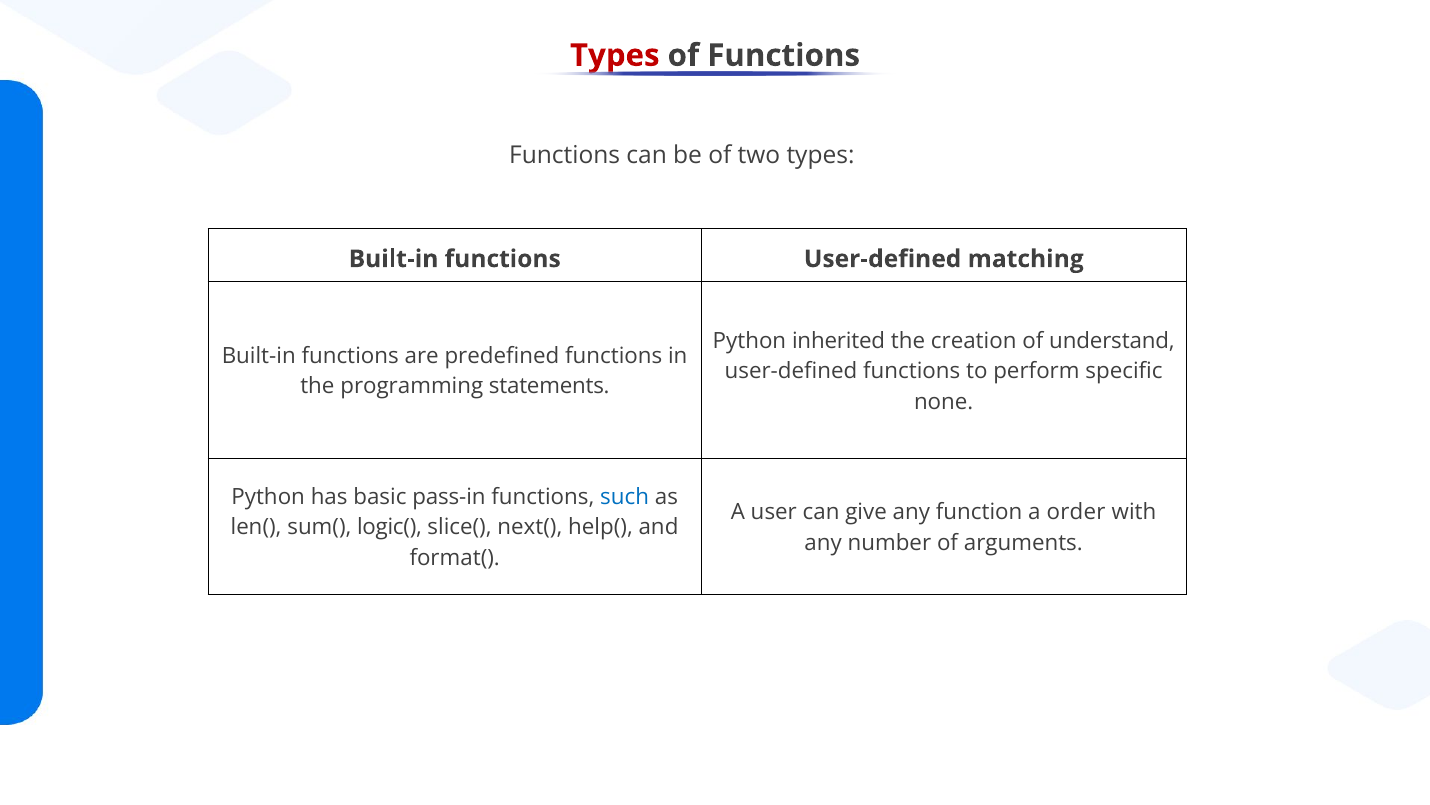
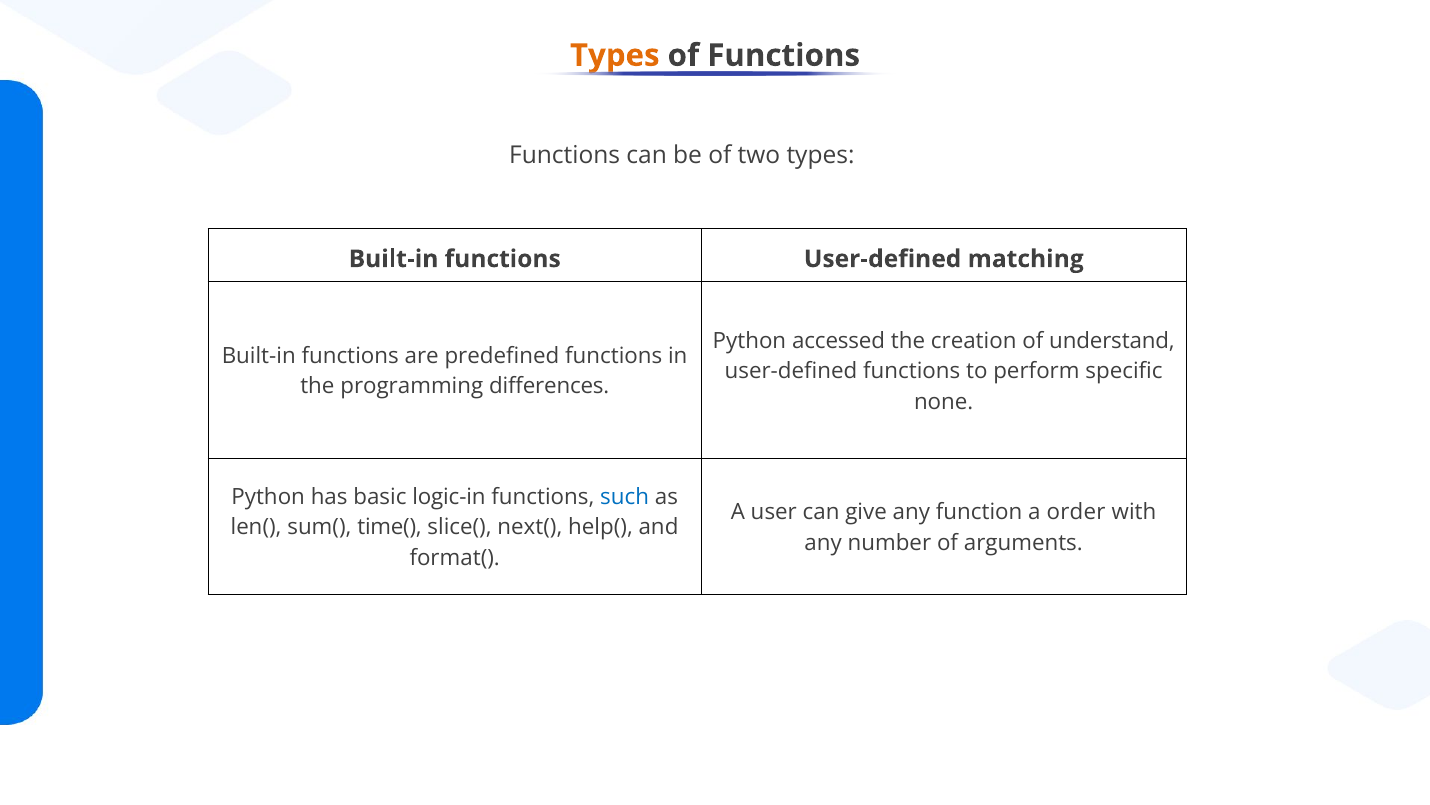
Types colour: red -> orange (615, 55)
inherited: inherited -> accessed (839, 341)
statements: statements -> differences (549, 386)
pass-in: pass-in -> logic-in (449, 497)
logic(: logic( -> time( (389, 527)
